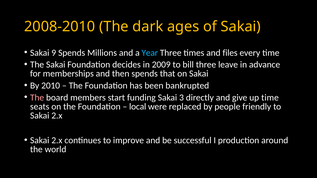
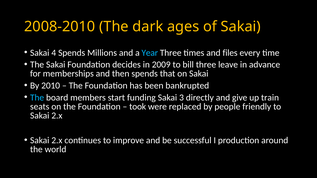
9: 9 -> 4 (54, 53)
The colour: pink -> light blue (37, 98)
up time: time -> train (270, 98)
local: local -> took (138, 107)
